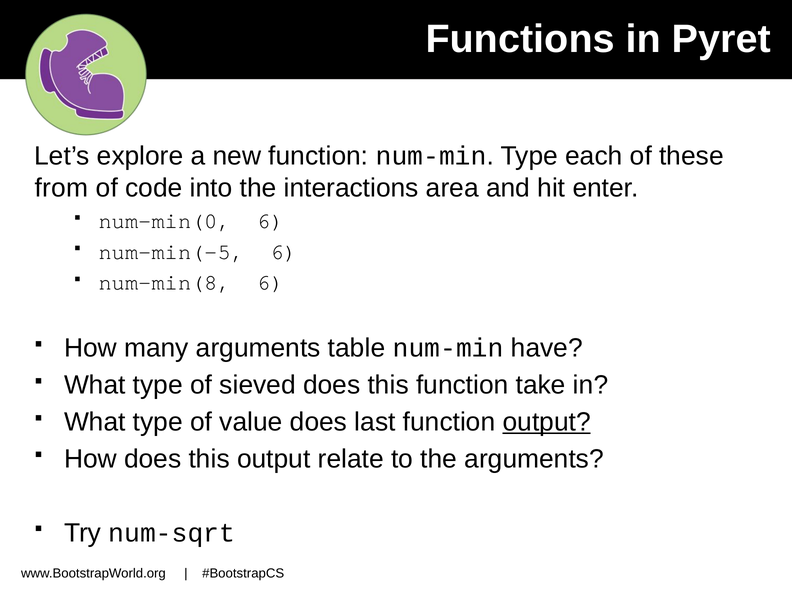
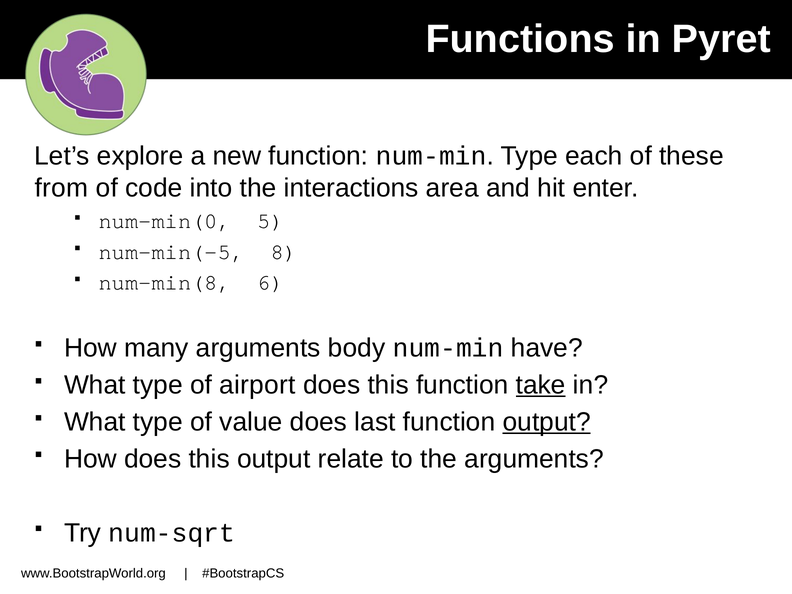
num-min(0 6: 6 -> 5 (271, 221)
num-min(-5 6: 6 -> 8 (284, 252)
table: table -> body (357, 348)
sieved: sieved -> airport (258, 385)
take underline: none -> present (541, 385)
